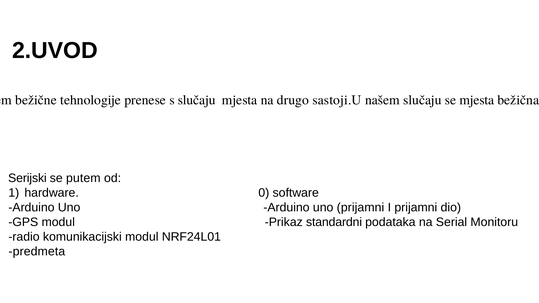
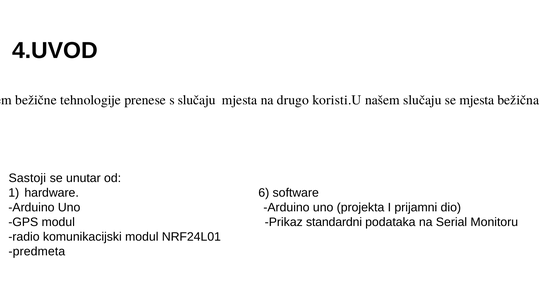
2.UVOD: 2.UVOD -> 4.UVOD (55, 51)
sastoji.U: sastoji.U -> koristi.U (337, 100)
Serijski: Serijski -> Sastoji (27, 178)
se putem: putem -> unutar (83, 178)
0: 0 -> 6 (264, 193)
uno prijamni: prijamni -> projekta (361, 208)
